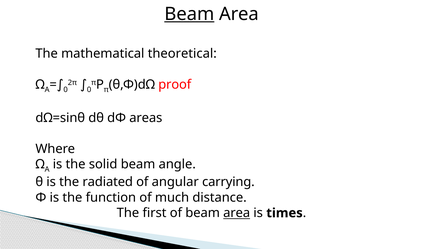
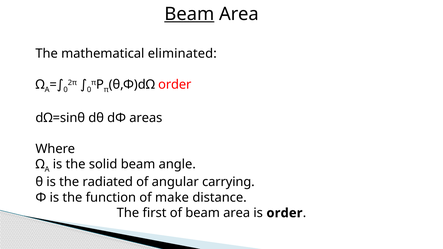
theoretical: theoretical -> eliminated (182, 54)
proof: proof -> order (175, 85)
much: much -> make (172, 198)
area underline: present -> none (237, 213)
is times: times -> order (284, 213)
